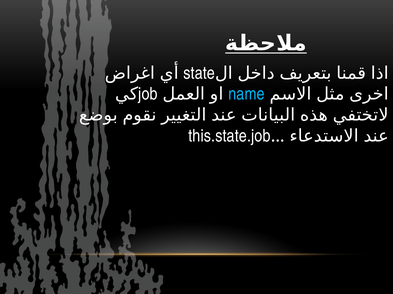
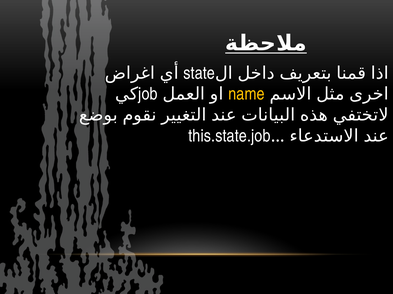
name colour: light blue -> yellow (246, 94)
